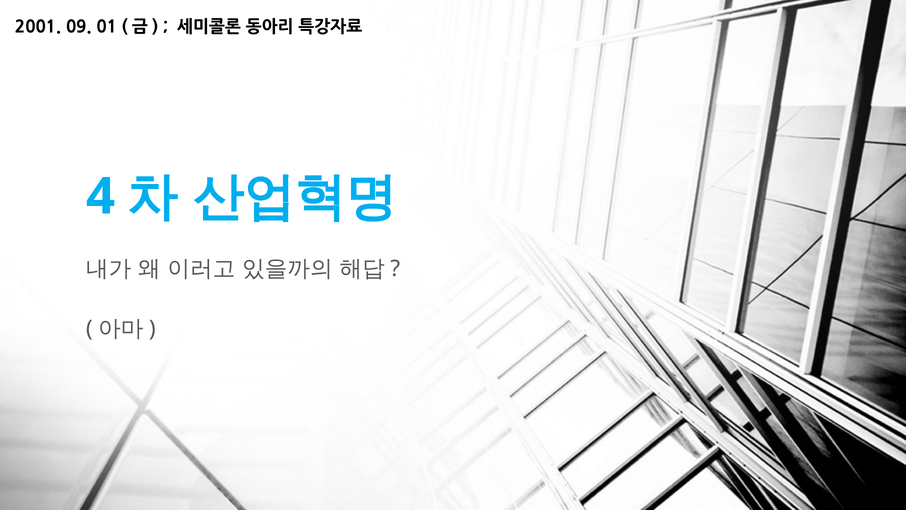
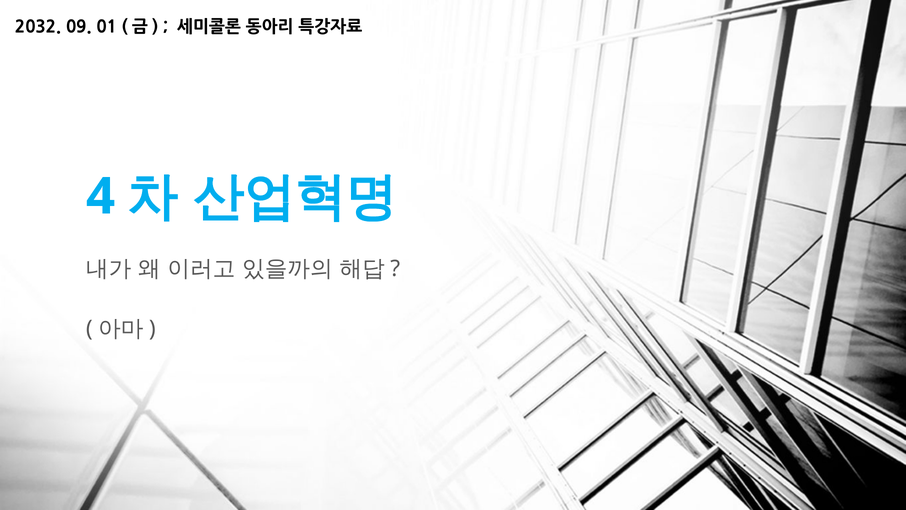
2001: 2001 -> 2032 (38, 27)
